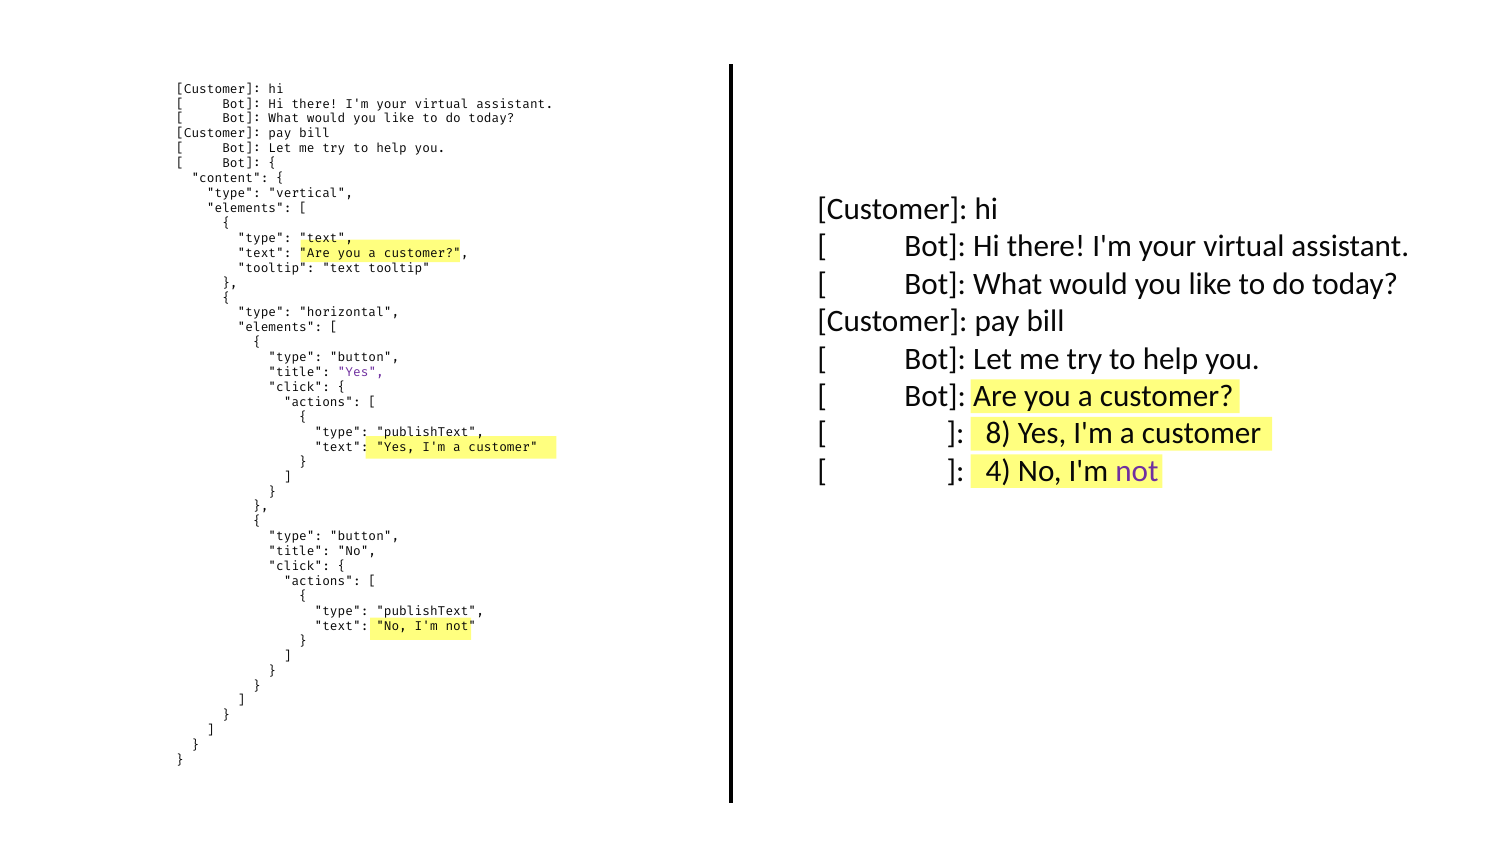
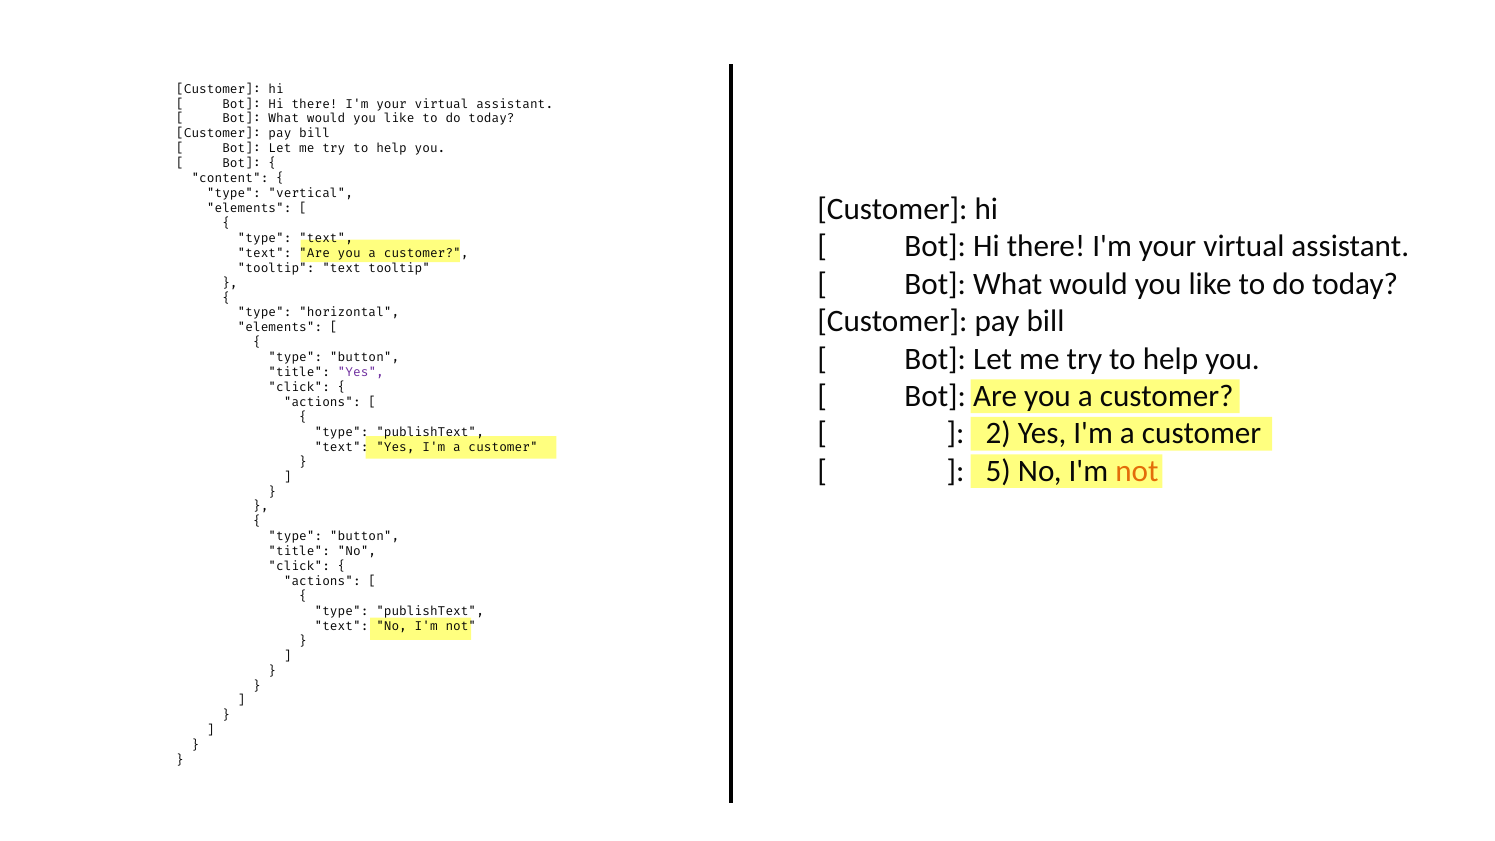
8: 8 -> 2 (998, 433)
4: 4 -> 5 (998, 471)
not colour: purple -> orange (1137, 471)
